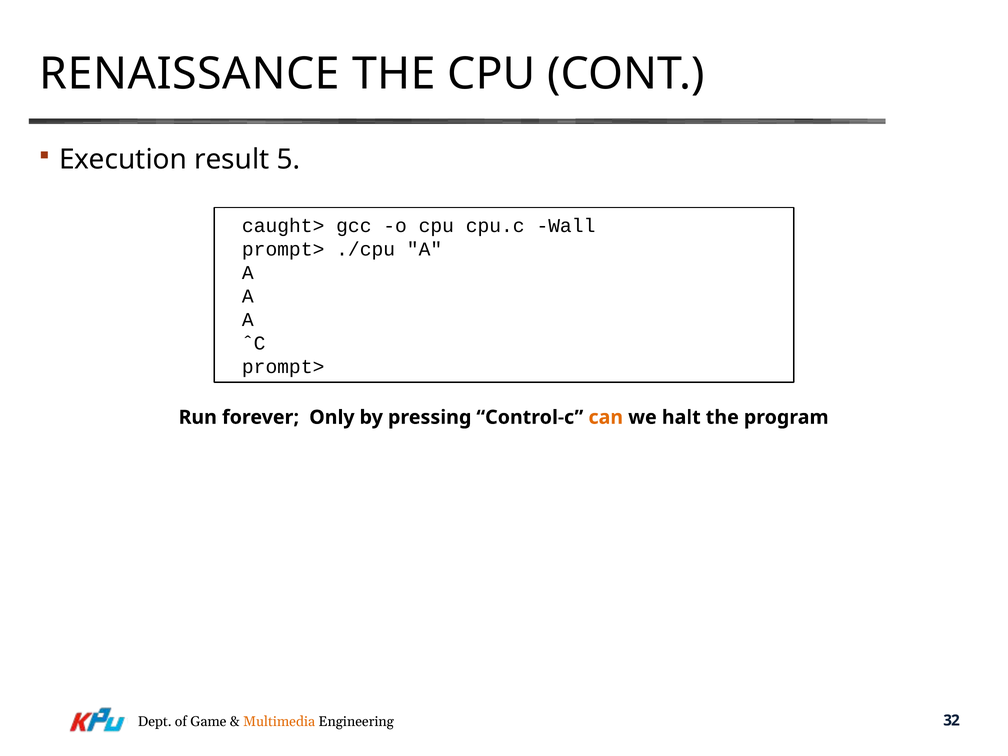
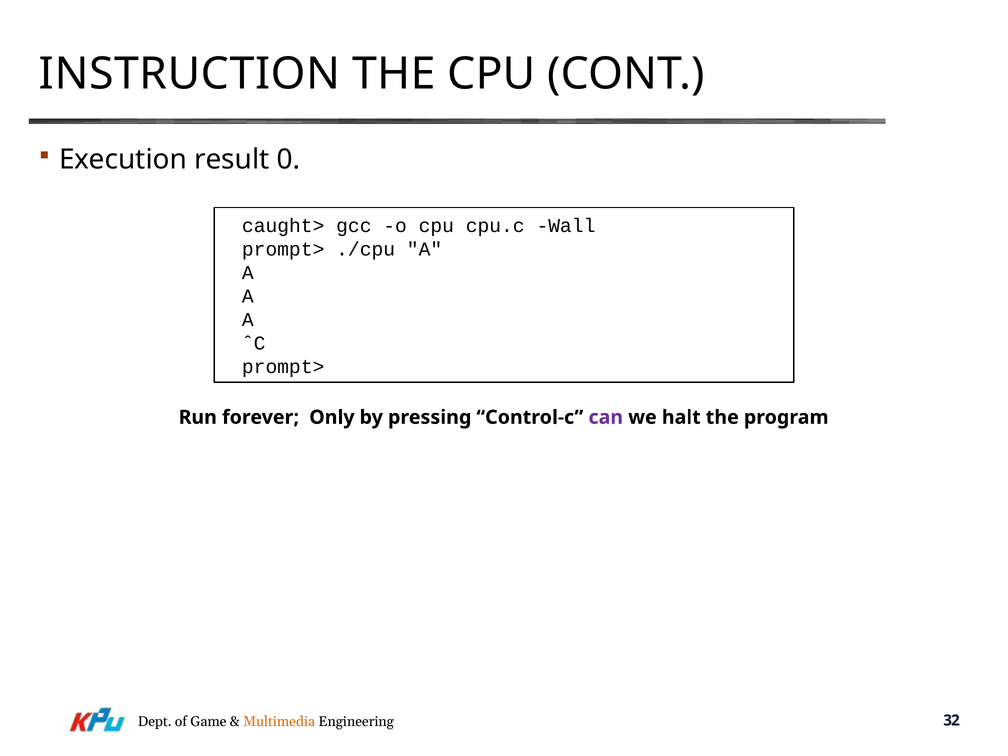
RENAISSANCE: RENAISSANCE -> INSTRUCTION (190, 74)
5: 5 -> 0 (289, 159)
can colour: orange -> purple (606, 417)
